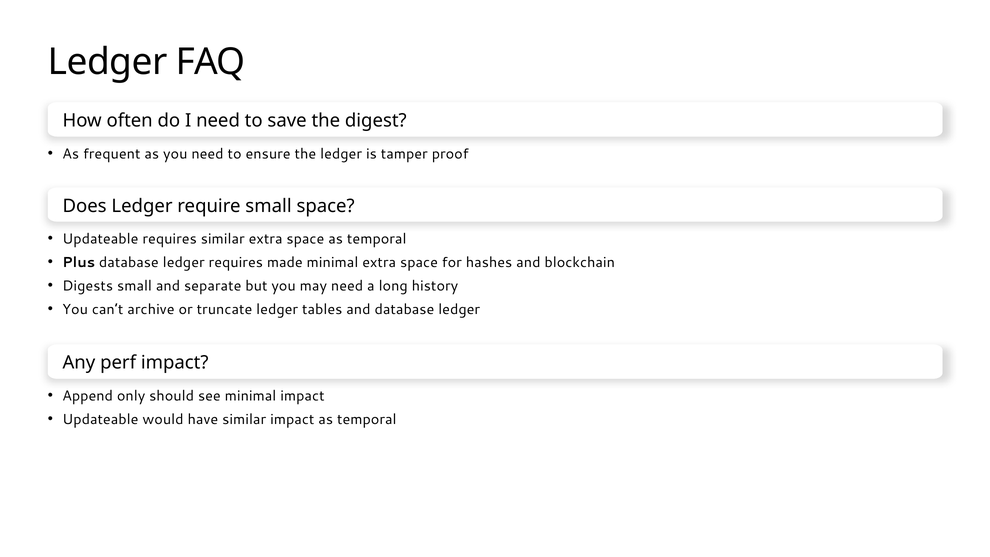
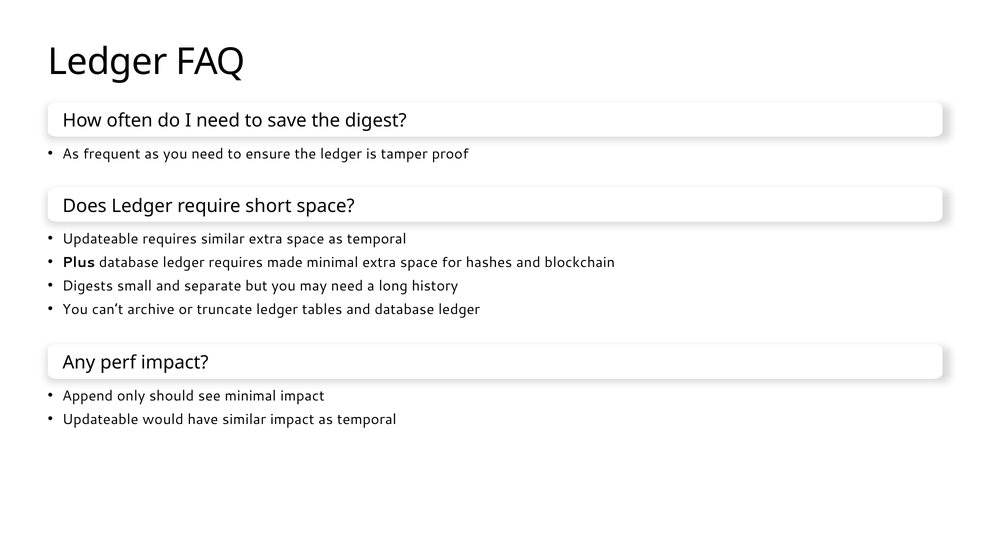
require small: small -> short (268, 206)
